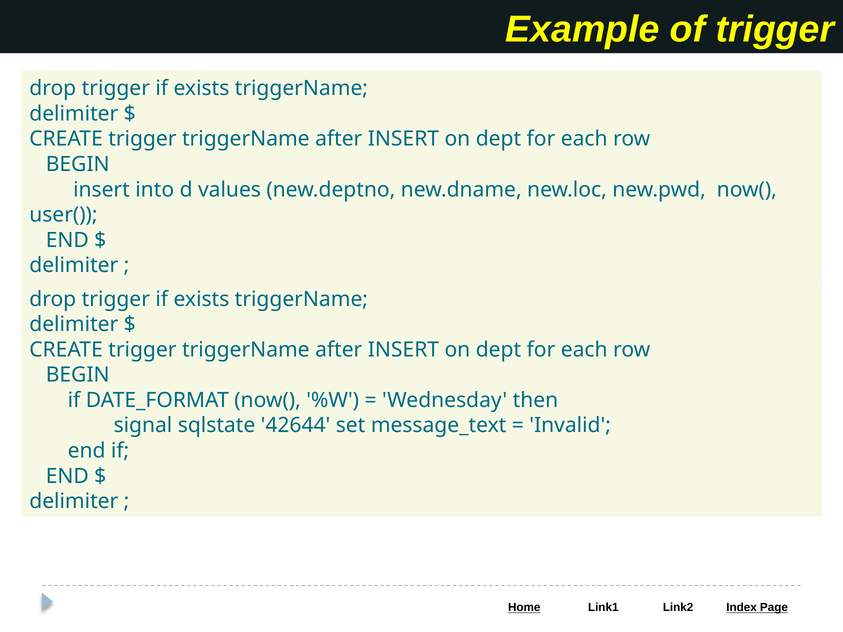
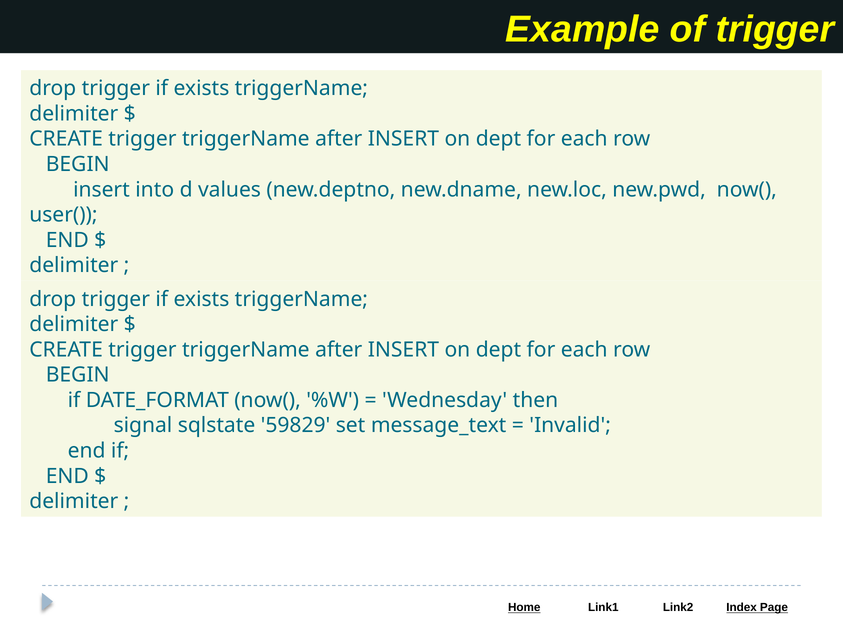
42644: 42644 -> 59829 (296, 426)
